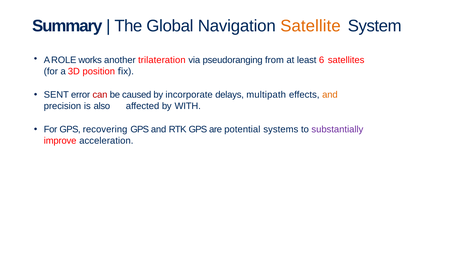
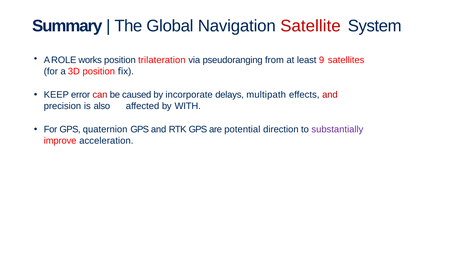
Satellite colour: orange -> red (310, 26)
works another: another -> position (120, 60)
6: 6 -> 9 (322, 60)
SENT: SENT -> KEEP (56, 95)
and colour: orange -> red (330, 95)
recovering: recovering -> quaternion (105, 130)
systems: systems -> direction (281, 130)
